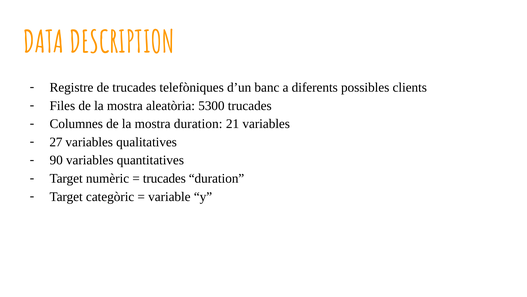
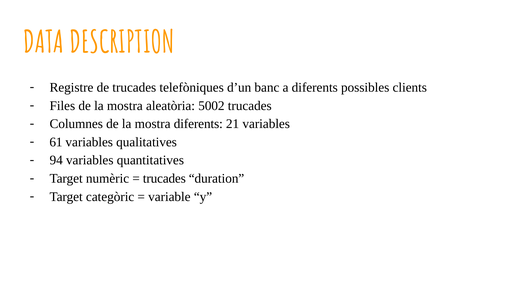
5300: 5300 -> 5002 (211, 105)
mostra duration: duration -> diferents (198, 124)
27: 27 -> 61 (56, 142)
90: 90 -> 94 (56, 160)
